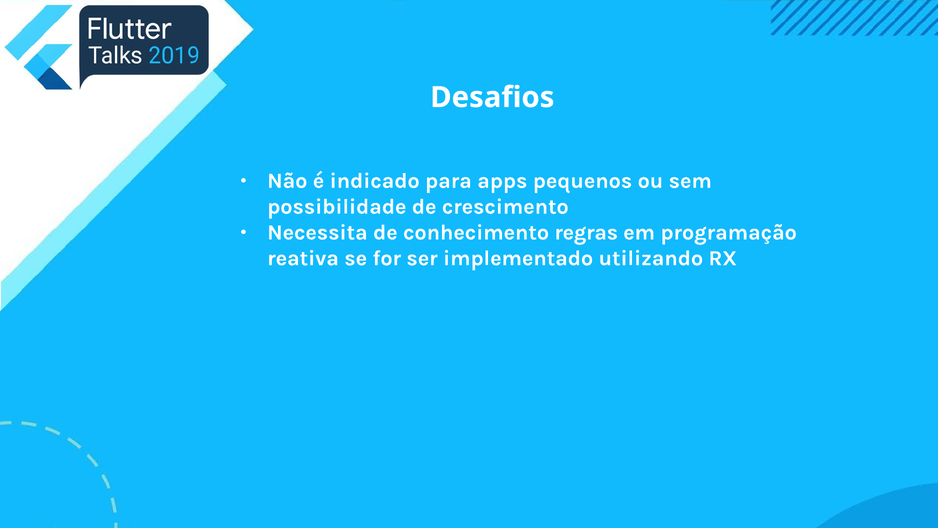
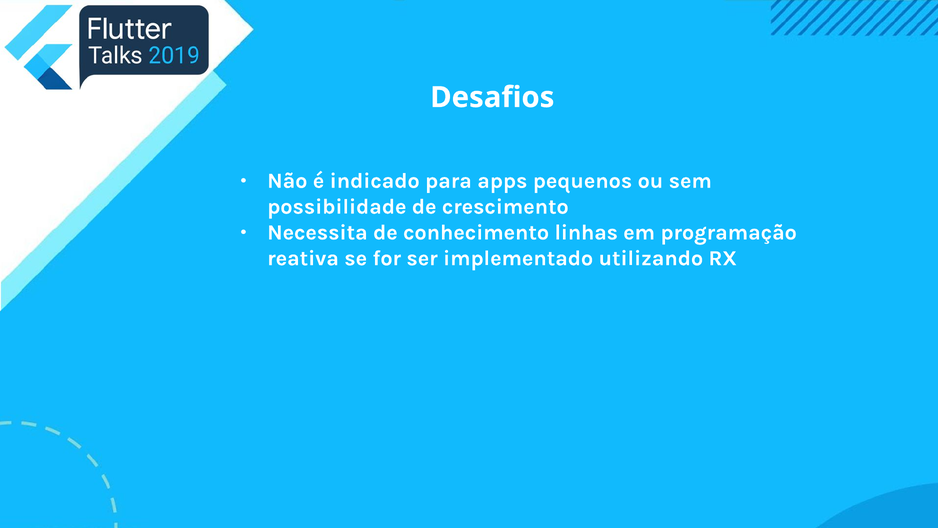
regras: regras -> linhas (586, 232)
